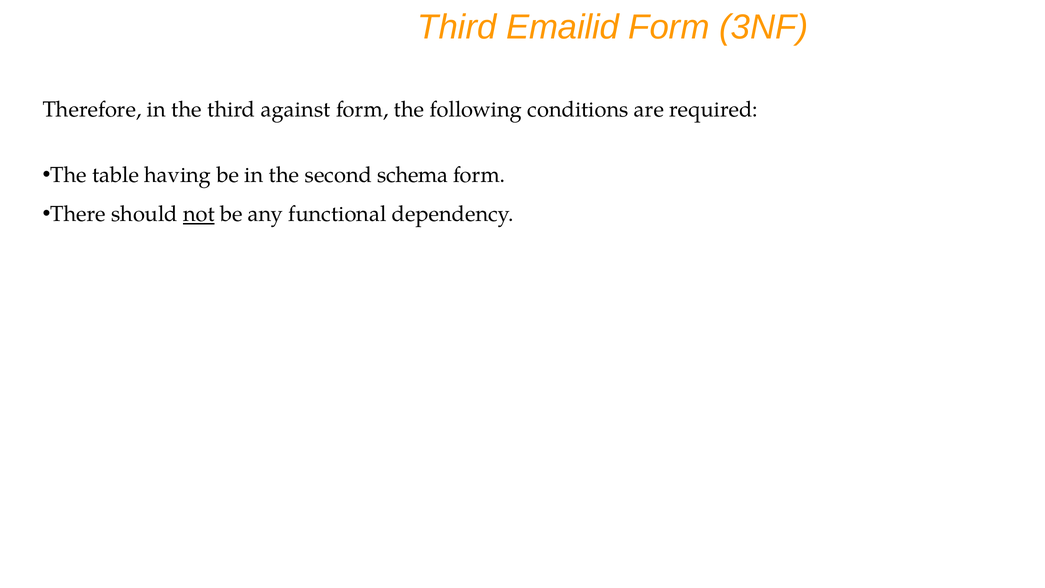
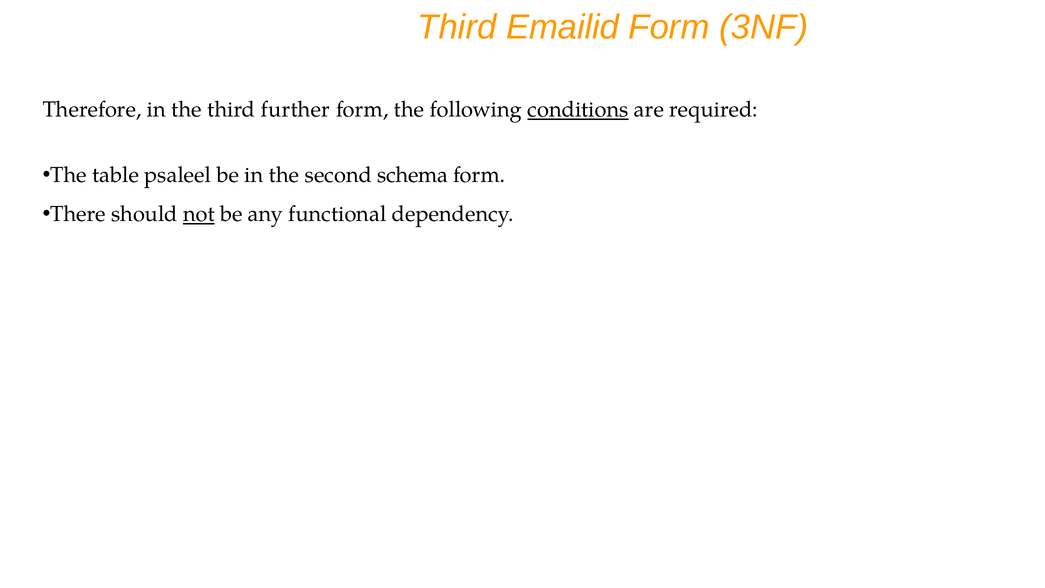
against: against -> further (296, 110)
conditions underline: none -> present (578, 110)
having: having -> psaleel (178, 175)
